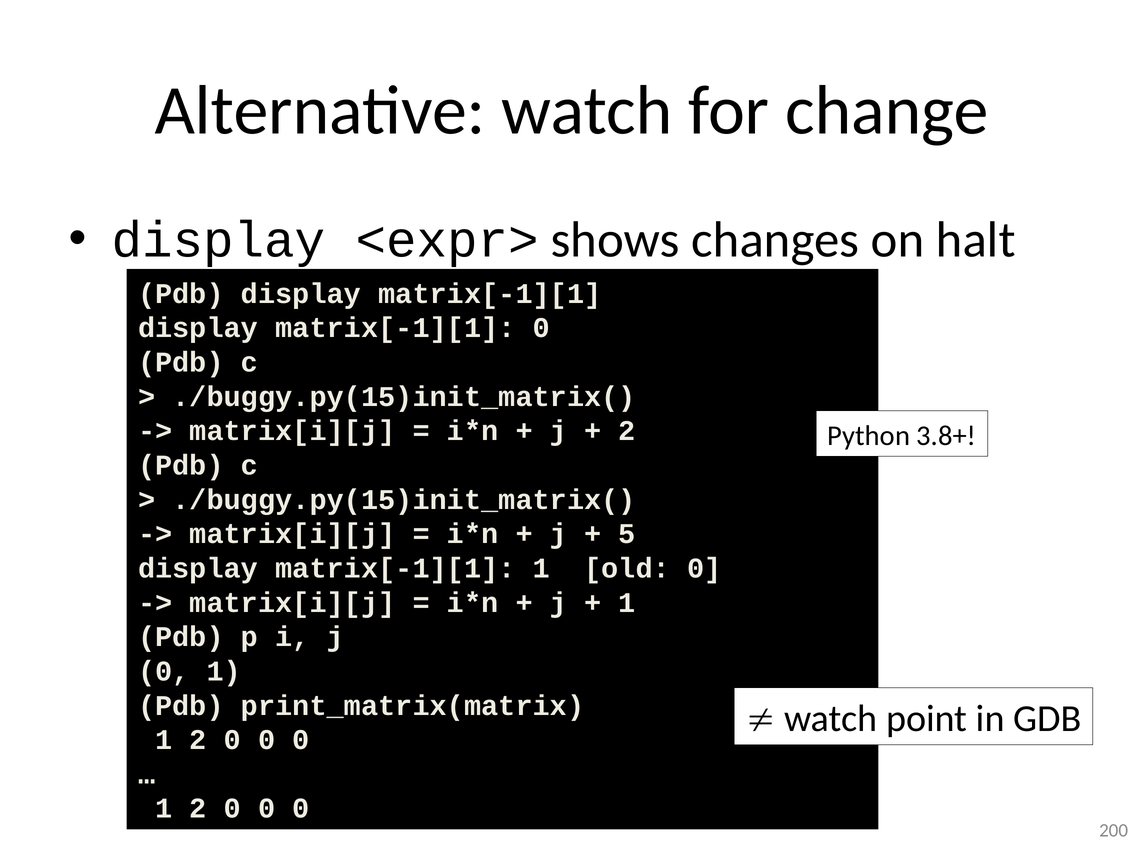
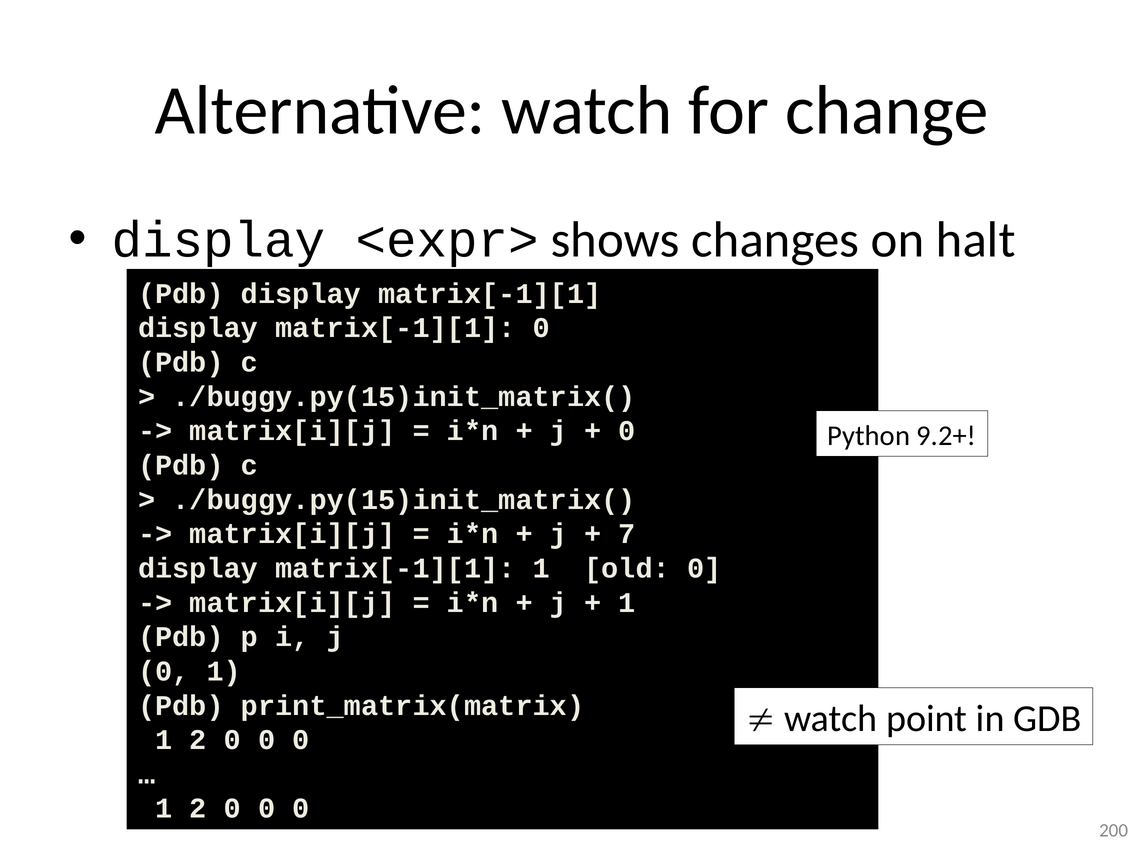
2: 2 -> 0 (627, 431)
3.8+: 3.8+ -> 9.2+ (946, 436)
5: 5 -> 7 (627, 534)
